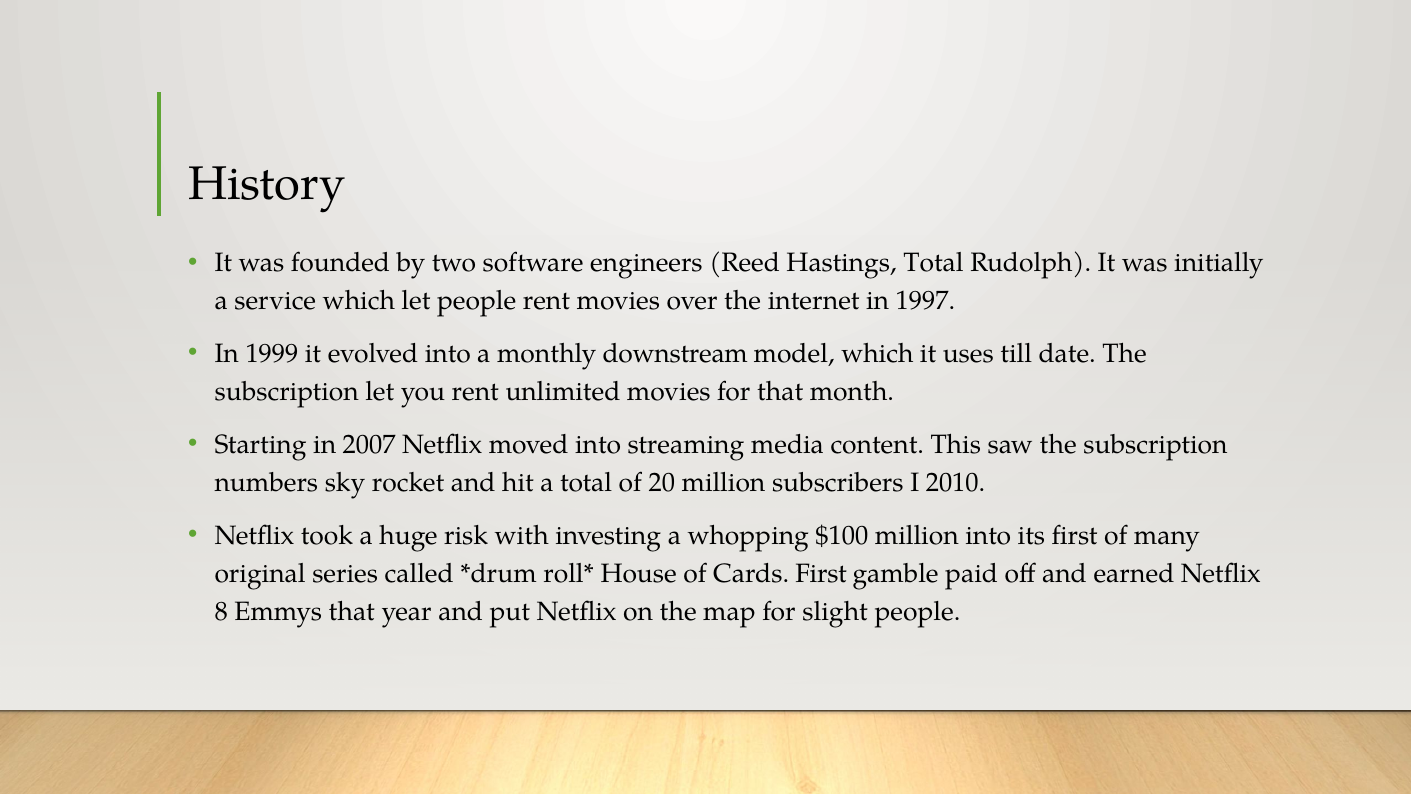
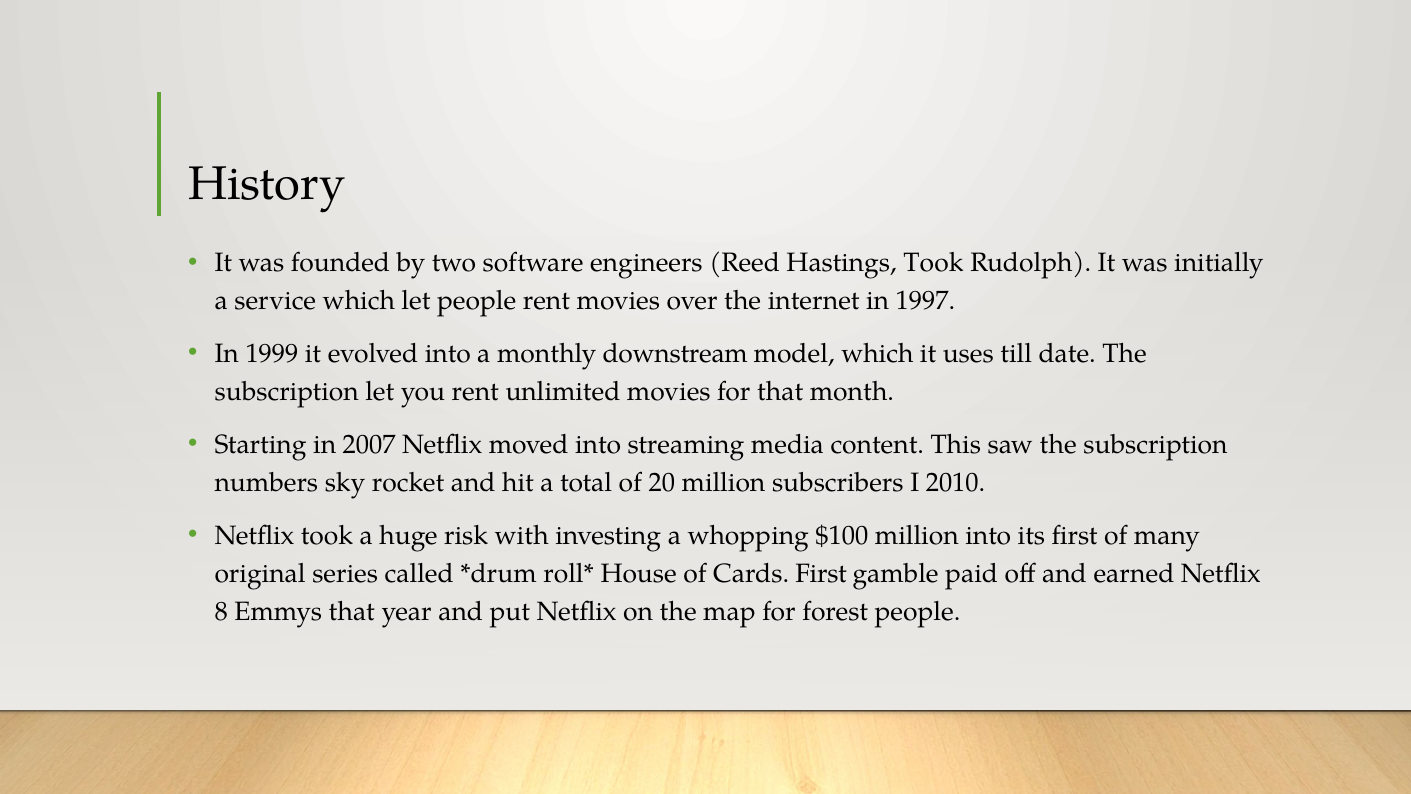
Hastings Total: Total -> Took (933, 263)
slight: slight -> forest (835, 611)
